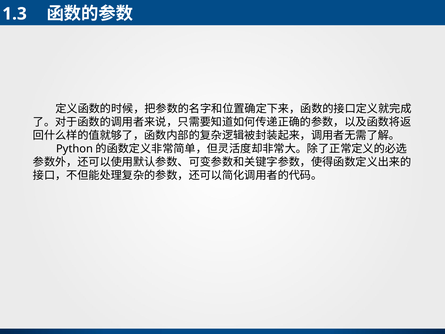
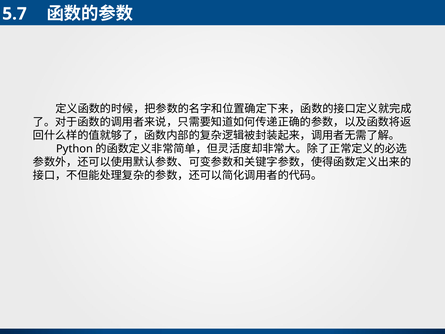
1.3: 1.3 -> 5.7 (15, 14)
